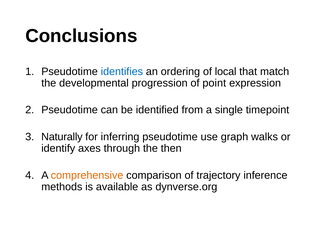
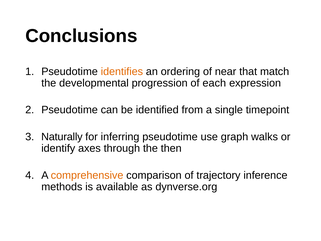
identifies colour: blue -> orange (122, 71)
local: local -> near (226, 71)
point: point -> each (214, 83)
